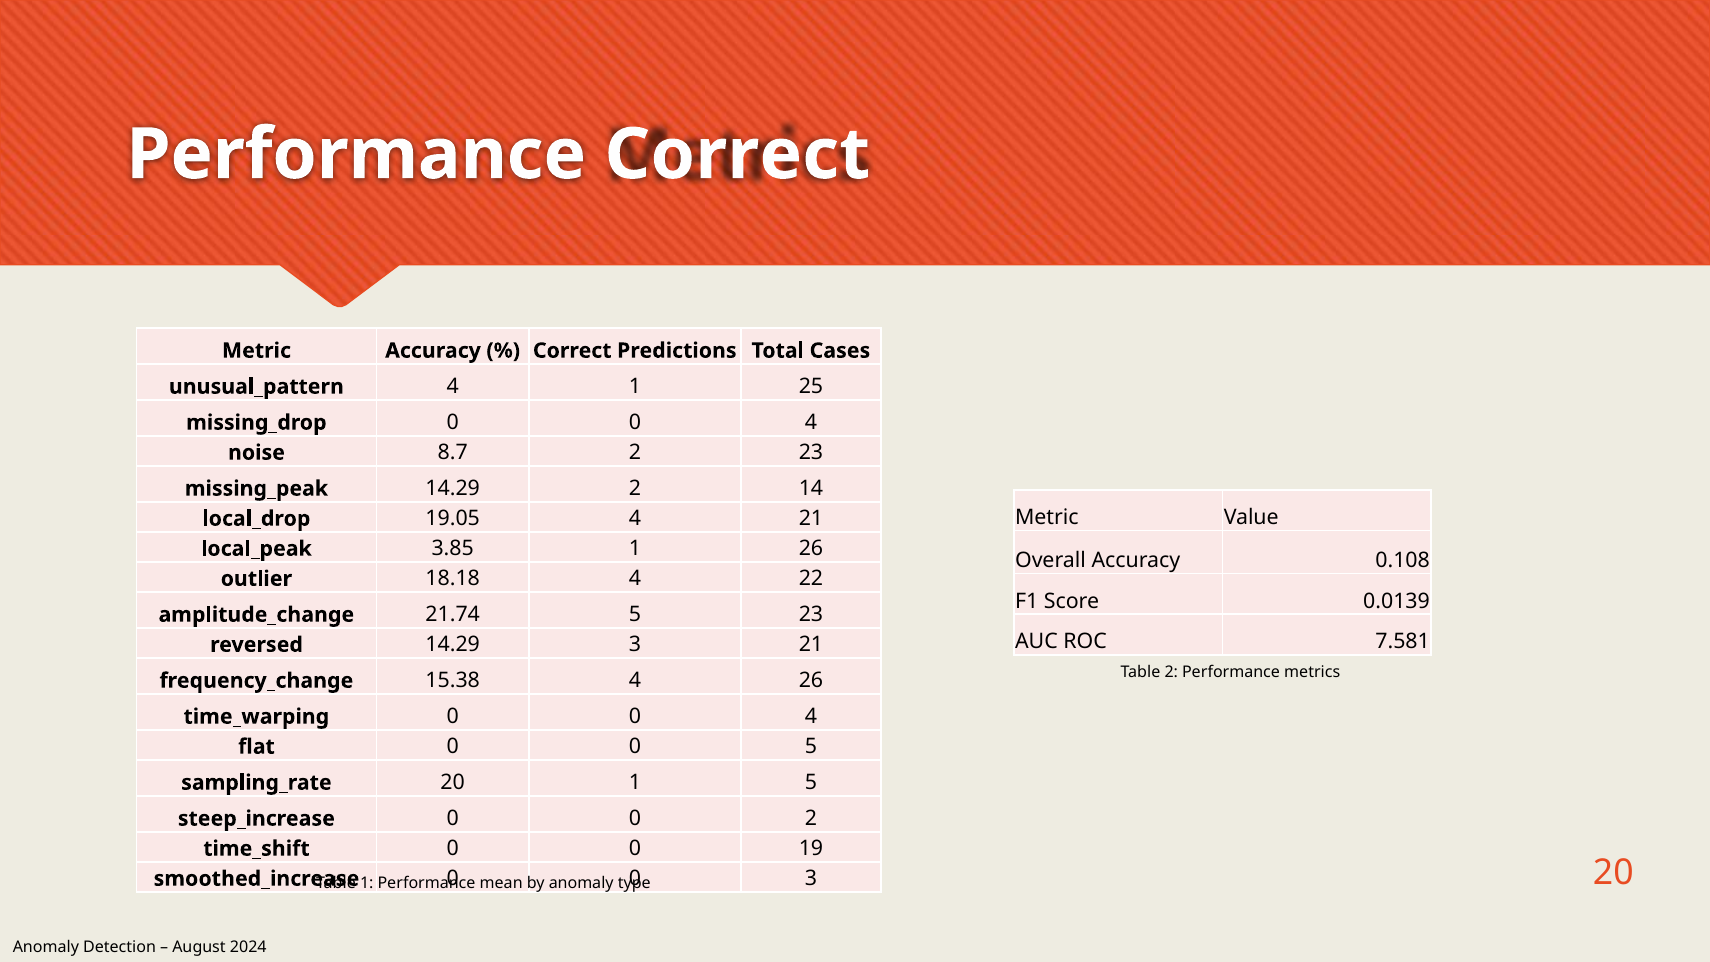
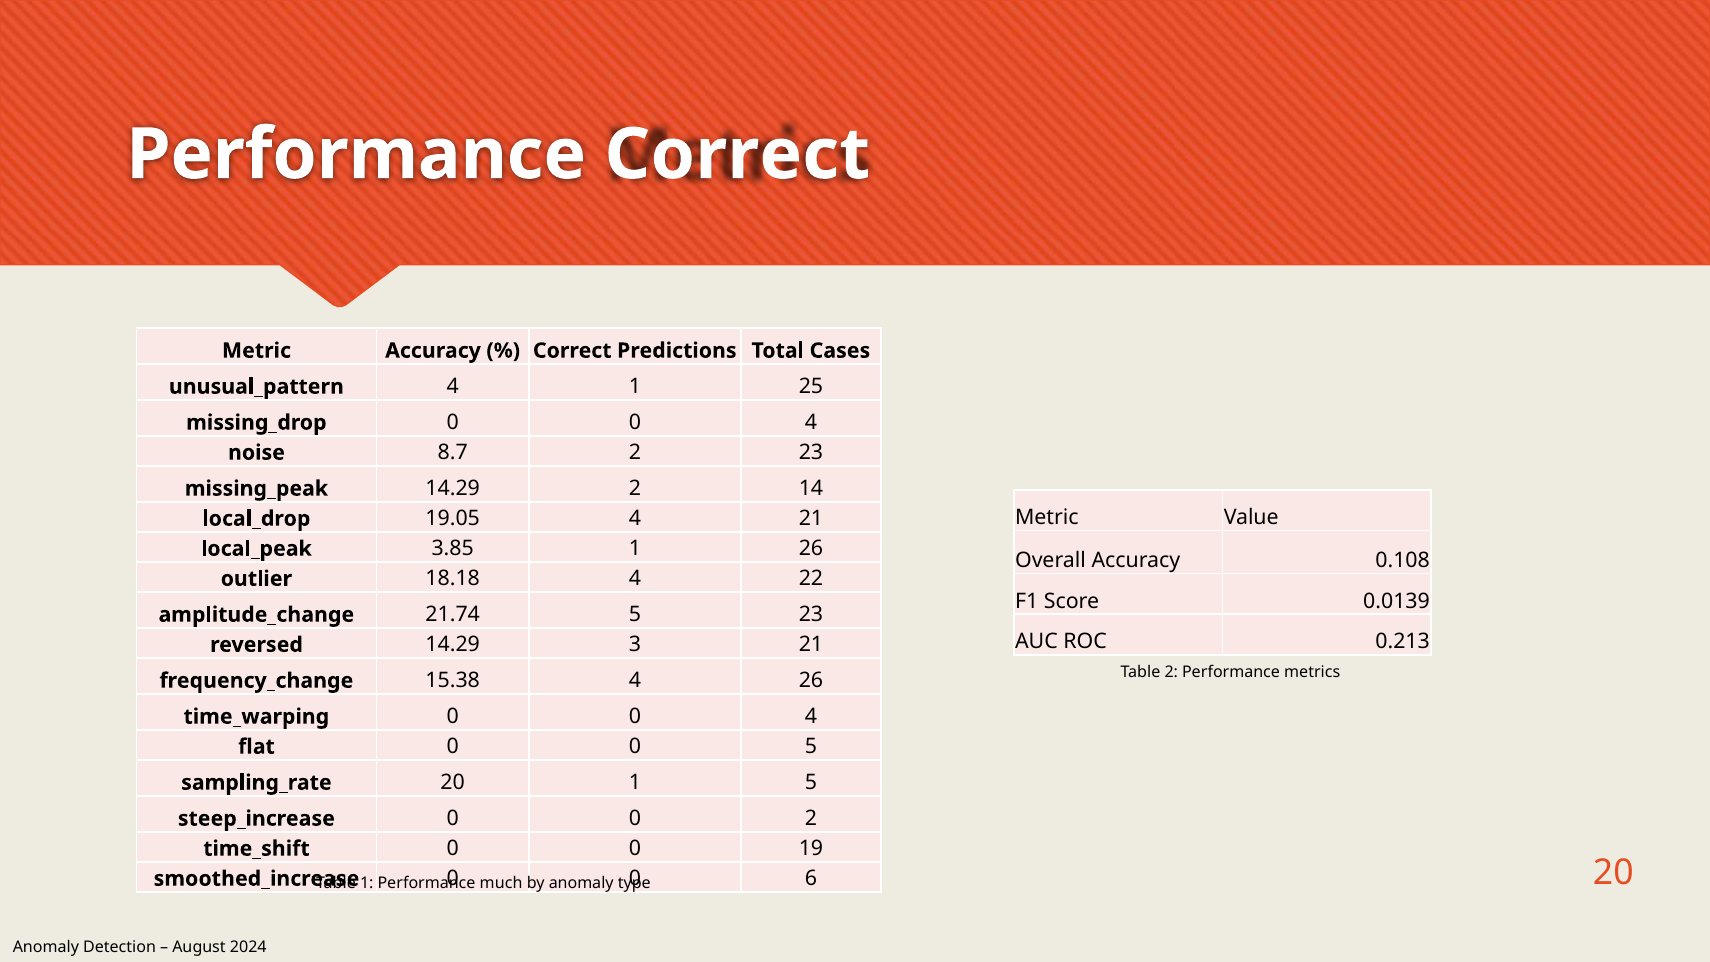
7.581: 7.581 -> 0.213 (1403, 642)
3: 3 -> 6 (811, 879)
mean: mean -> much (501, 883)
